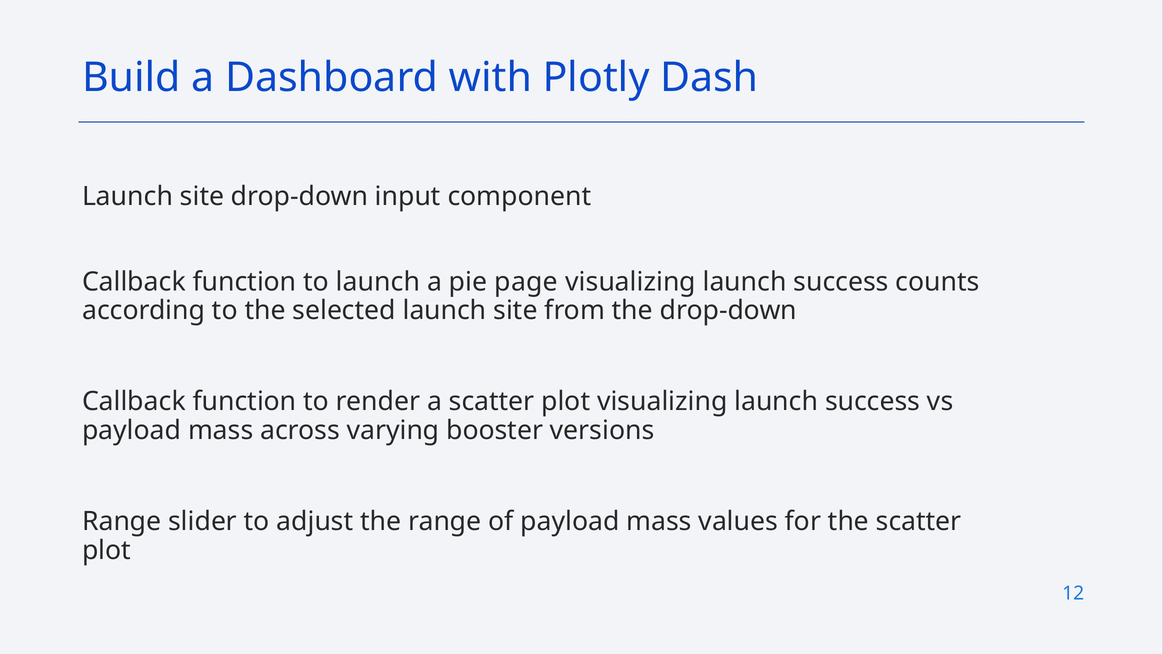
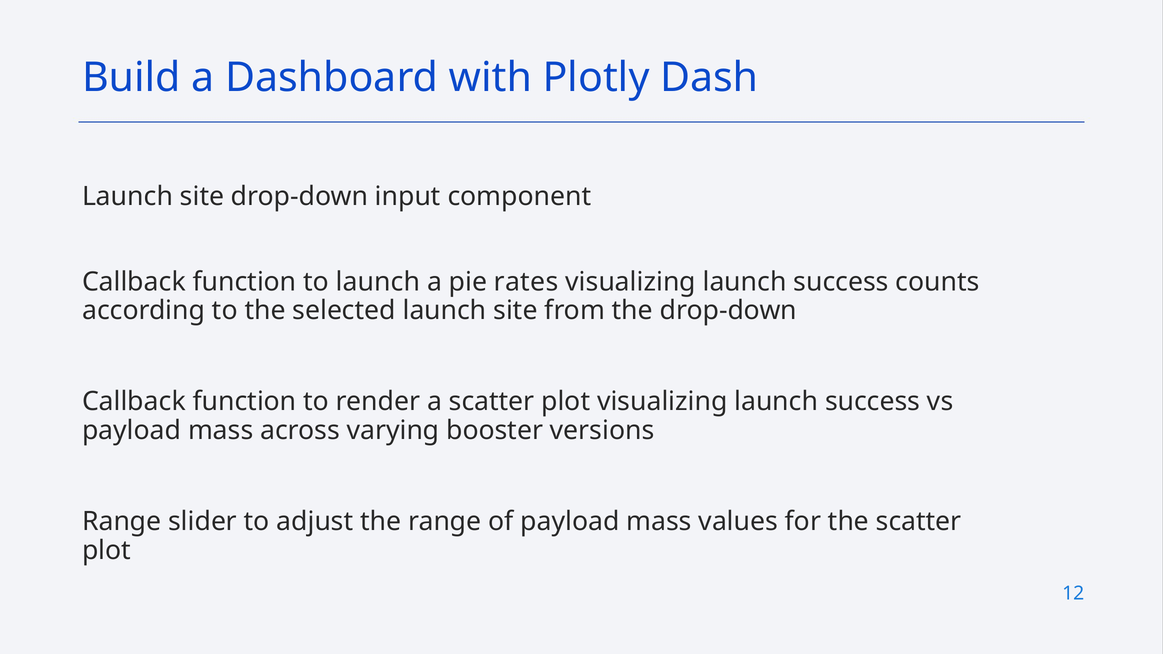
page: page -> rates (526, 282)
